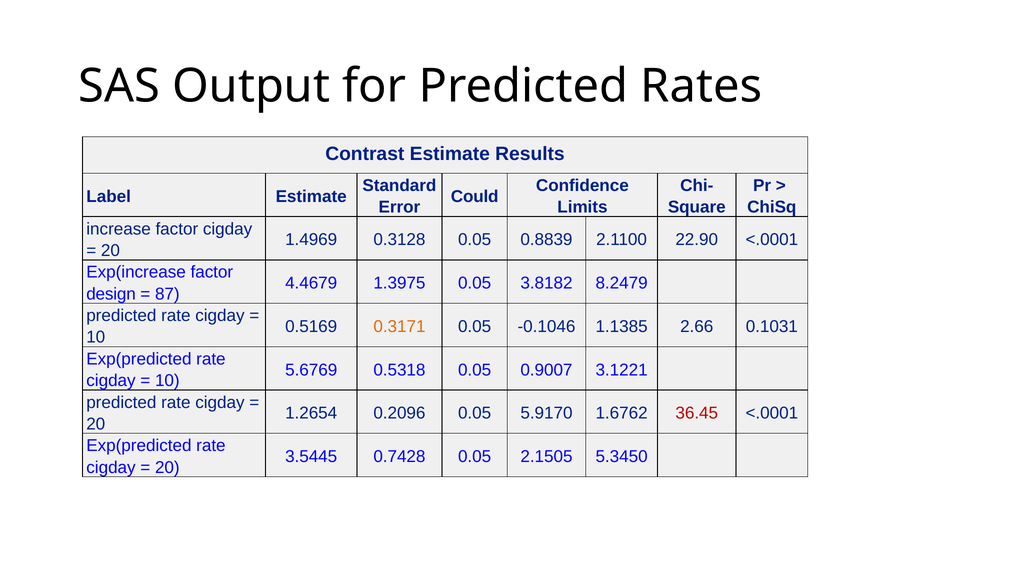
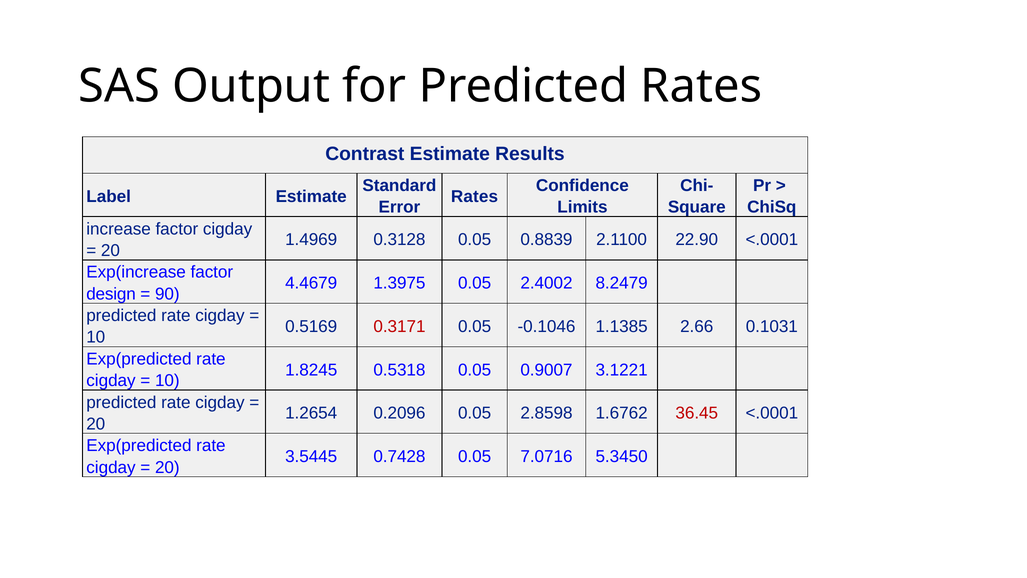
Could: Could -> Rates (475, 196)
3.8182: 3.8182 -> 2.4002 (546, 283)
87: 87 -> 90 (167, 294)
0.3171 colour: orange -> red (399, 326)
5.6769: 5.6769 -> 1.8245 (311, 370)
5.9170: 5.9170 -> 2.8598 (546, 413)
2.1505: 2.1505 -> 7.0716 (546, 456)
